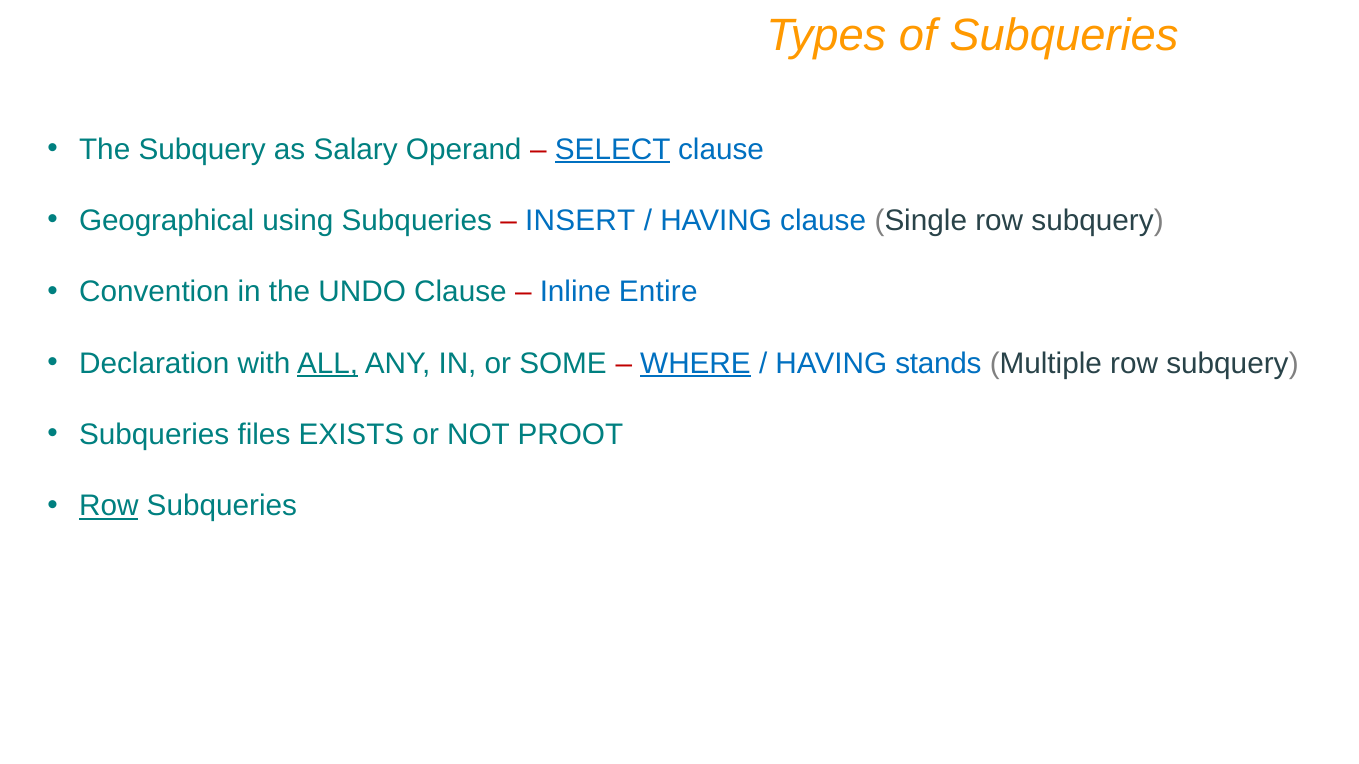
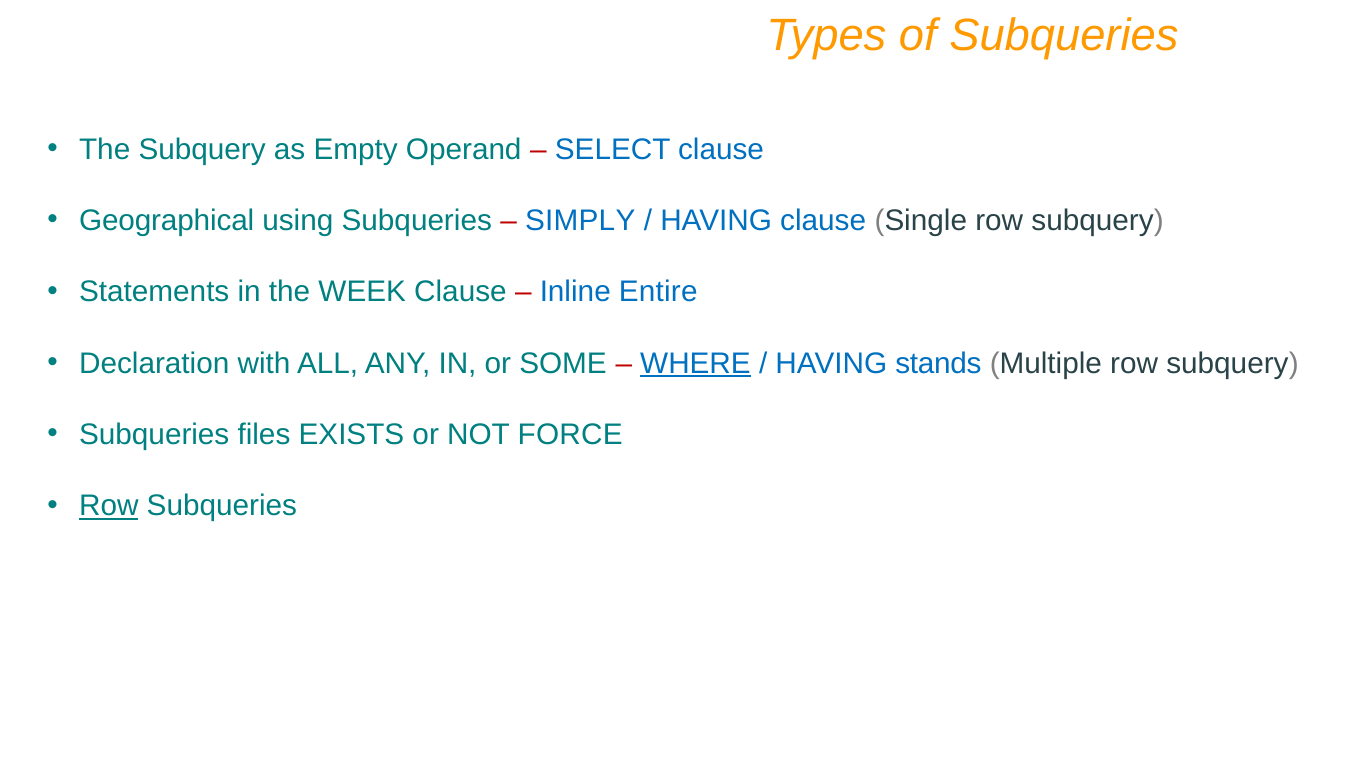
Salary: Salary -> Empty (356, 149)
SELECT underline: present -> none (613, 149)
INSERT: INSERT -> SIMPLY (580, 221)
Convention: Convention -> Statements (154, 292)
UNDO: UNDO -> WEEK (362, 292)
ALL underline: present -> none (328, 363)
PROOT: PROOT -> FORCE (570, 435)
